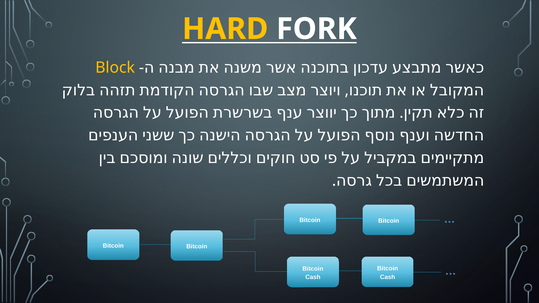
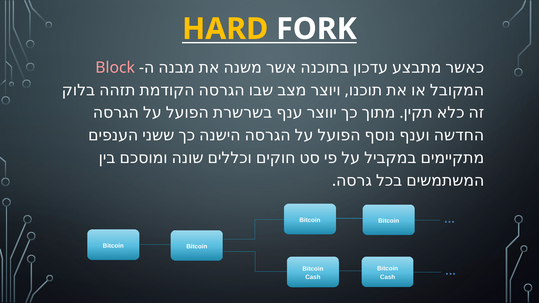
Block colour: yellow -> pink (115, 68)
